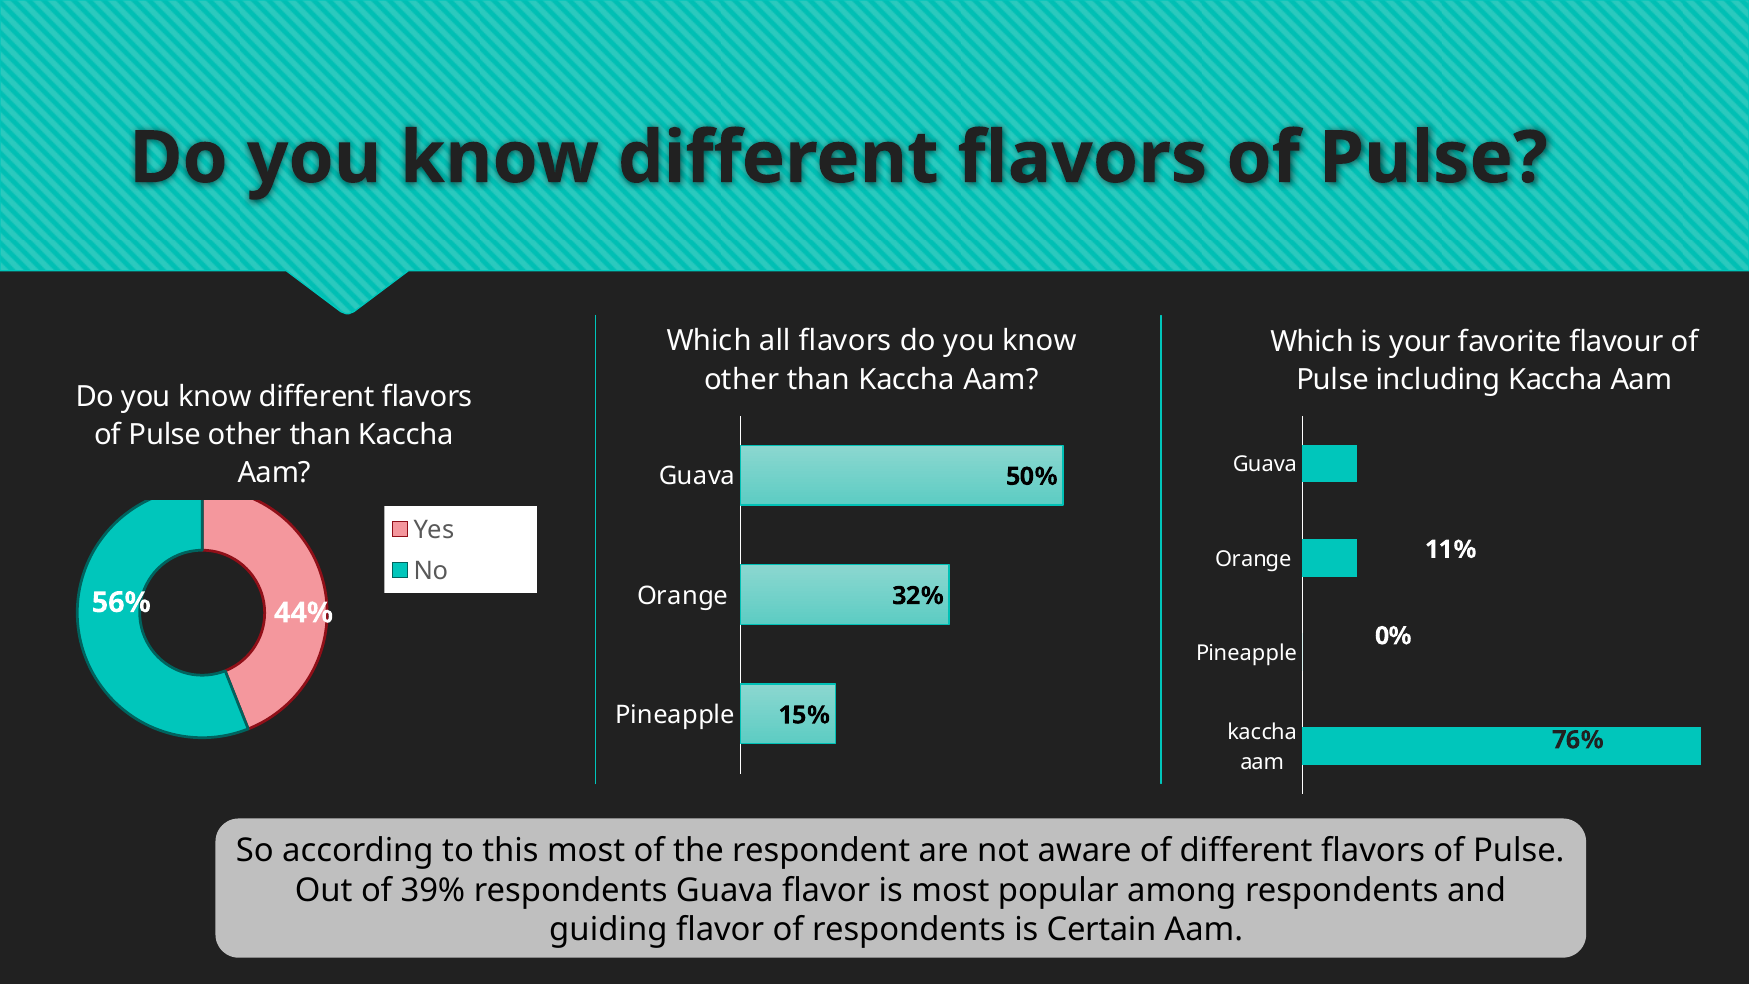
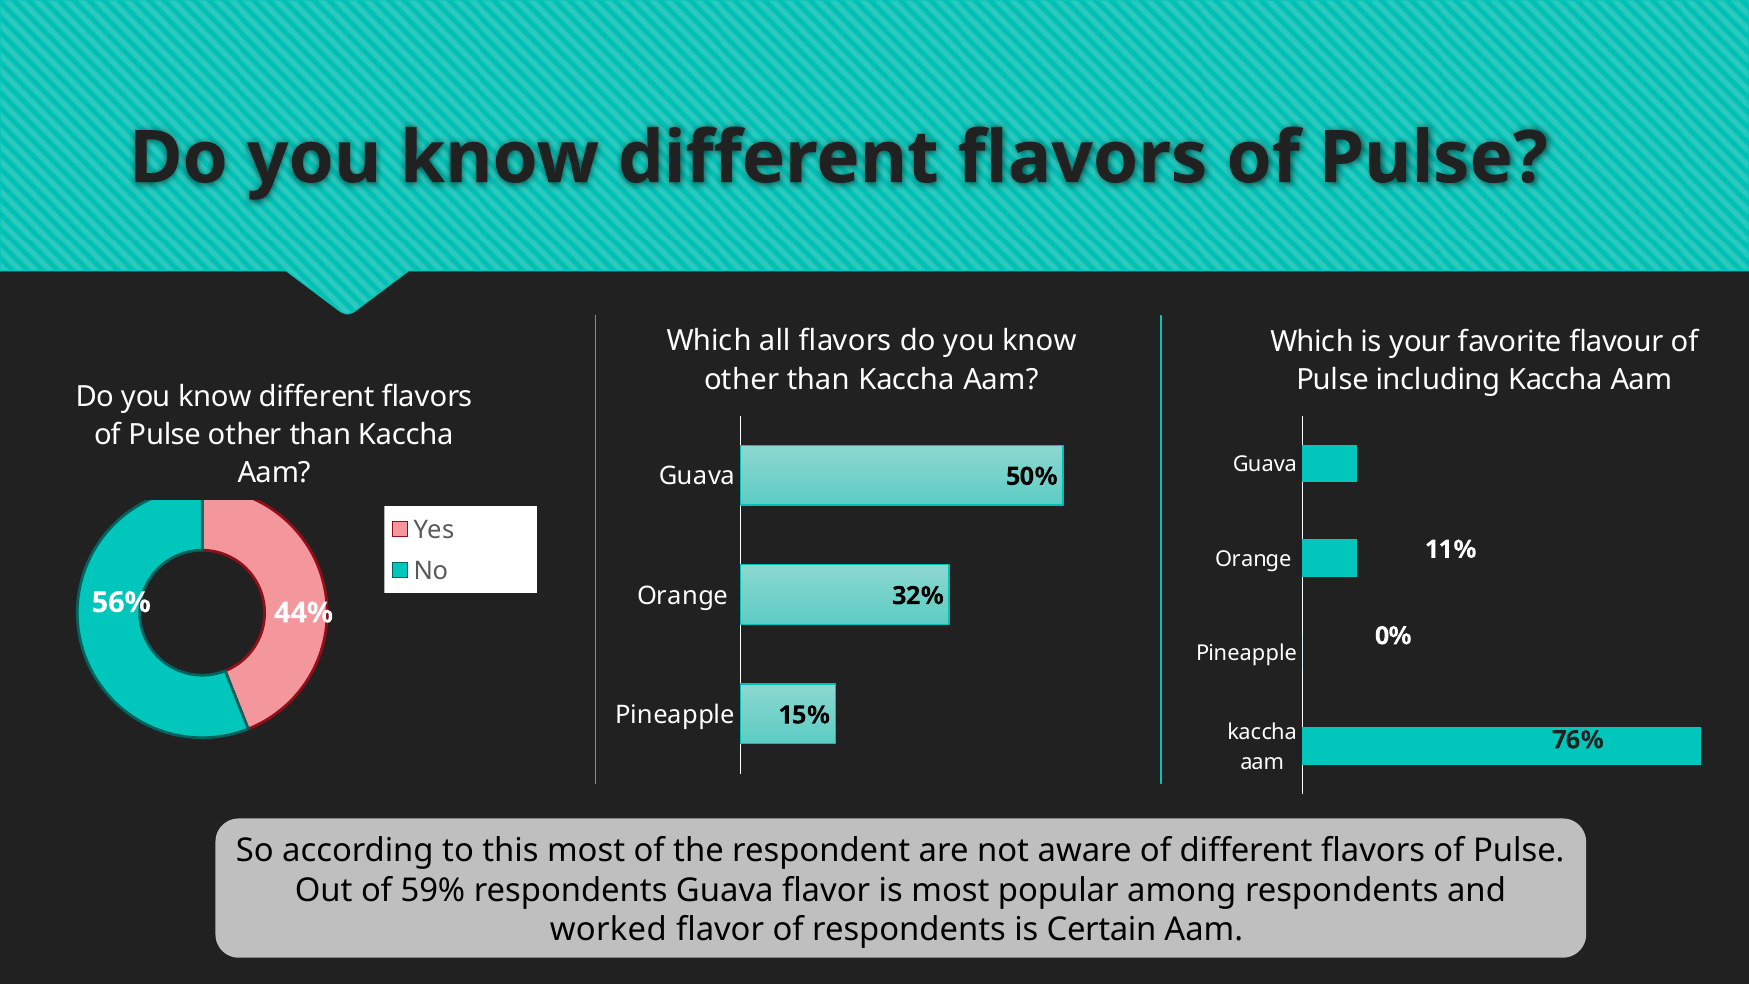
39%: 39% -> 59% (433, 890)
guiding: guiding -> worked (608, 929)
